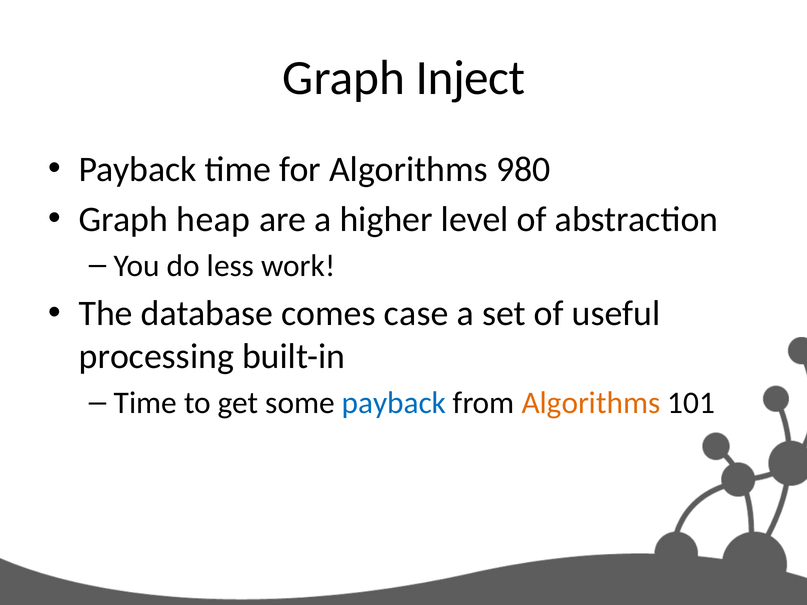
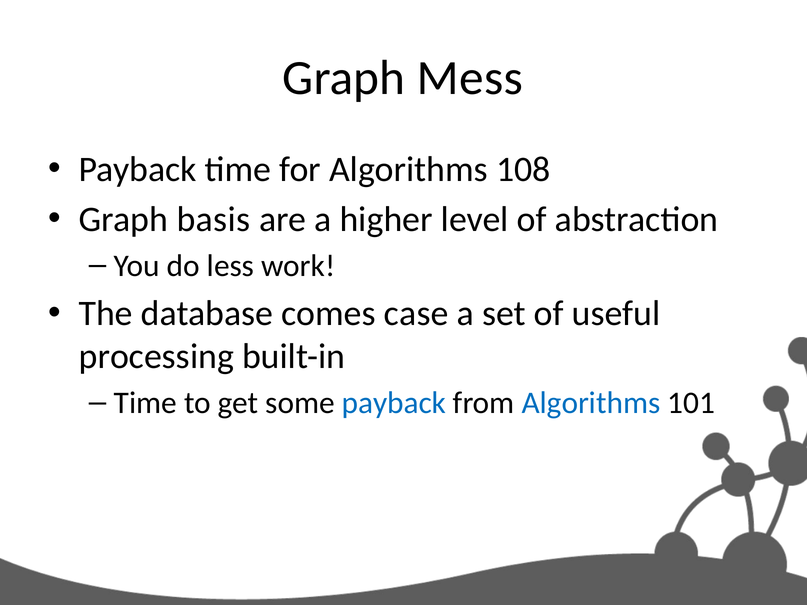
Inject: Inject -> Mess (470, 78)
980: 980 -> 108 (523, 169)
heap: heap -> basis (213, 220)
Algorithms colour: orange -> blue (591, 403)
